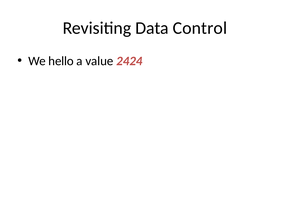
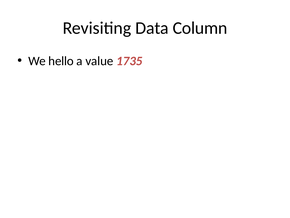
Control: Control -> Column (200, 28)
2424: 2424 -> 1735 (129, 61)
